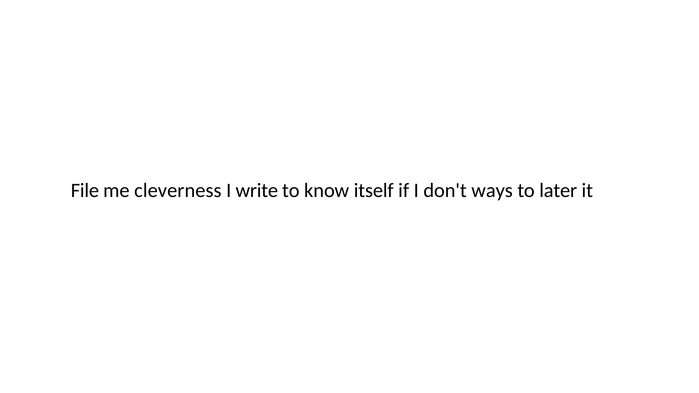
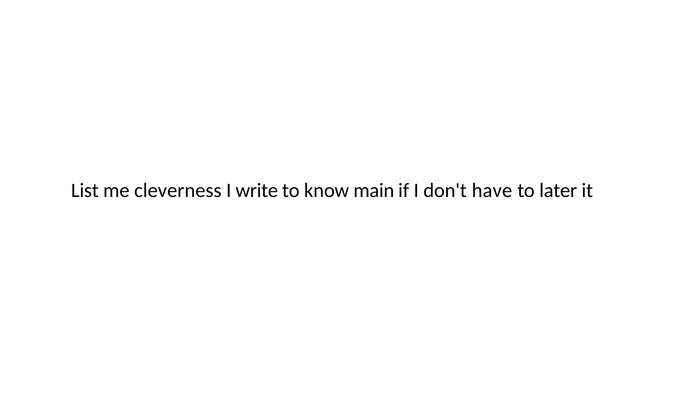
File: File -> List (85, 190)
itself: itself -> main (374, 190)
ways: ways -> have (492, 190)
